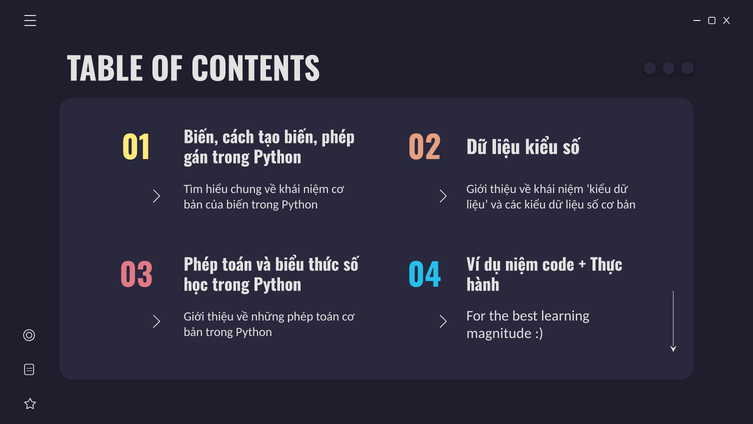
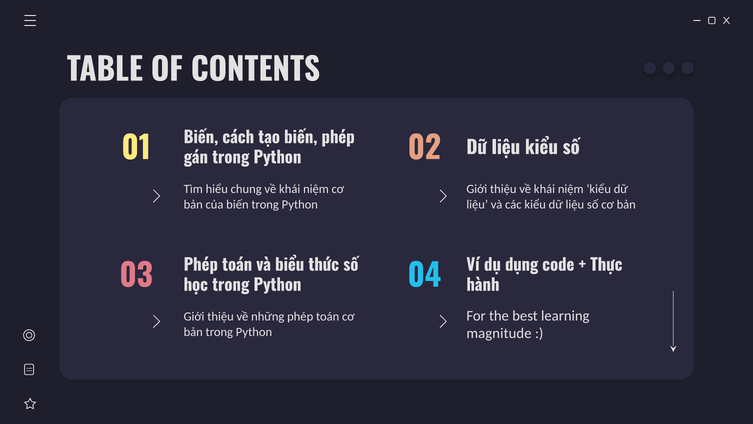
dụ niệm: niệm -> dụng (522, 265)
